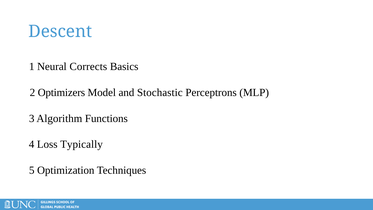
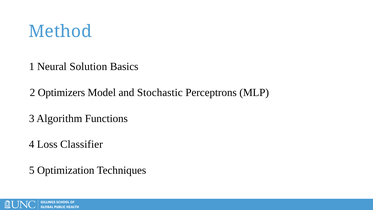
Descent: Descent -> Method (60, 31)
Corrects: Corrects -> Solution (88, 66)
Typically: Typically -> Classifier (82, 144)
